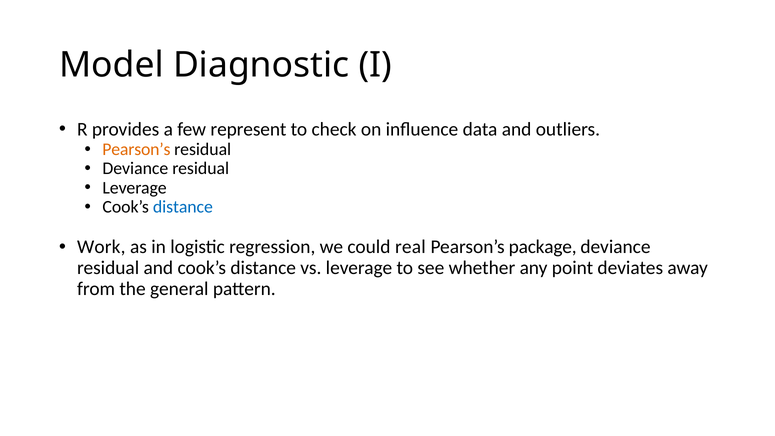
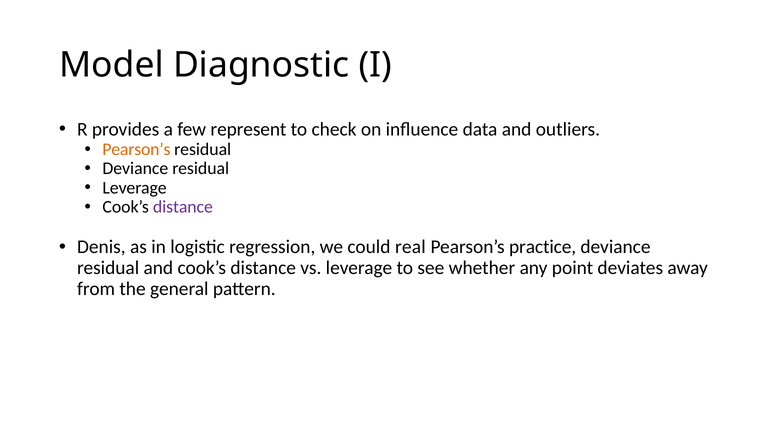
distance colour: blue -> purple (183, 207)
Work: Work -> Denis (101, 247)
package: package -> practice (543, 247)
